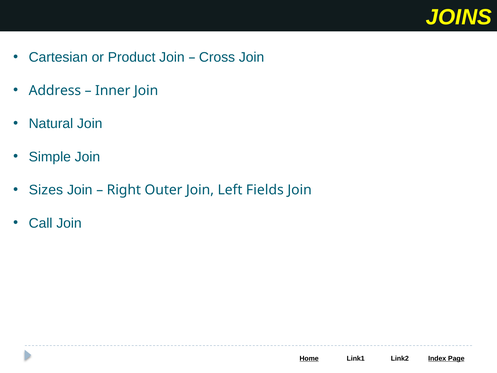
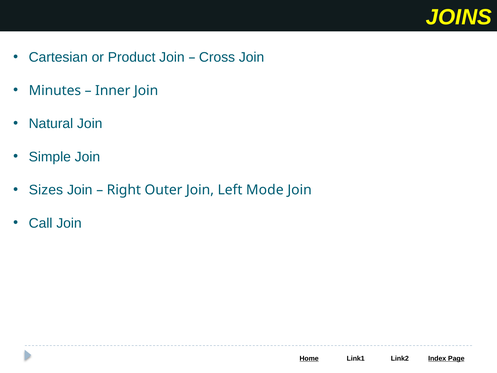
Address: Address -> Minutes (55, 90)
Fields: Fields -> Mode (265, 190)
